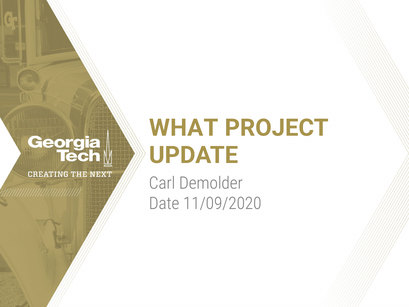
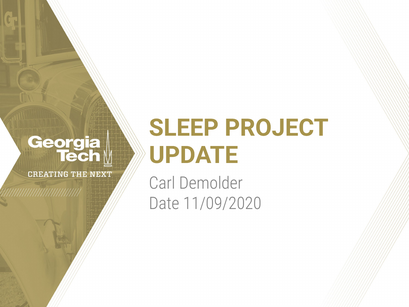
WHAT: WHAT -> SLEEP (184, 128)
